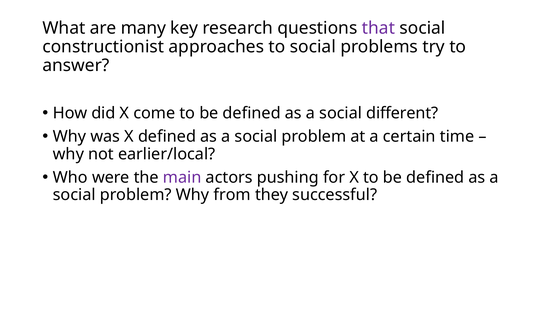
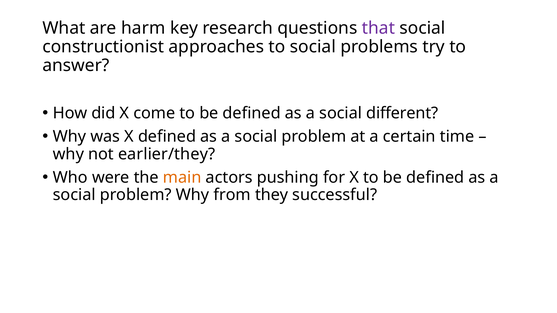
many: many -> harm (143, 28)
earlier/local: earlier/local -> earlier/they (167, 154)
main colour: purple -> orange (182, 178)
